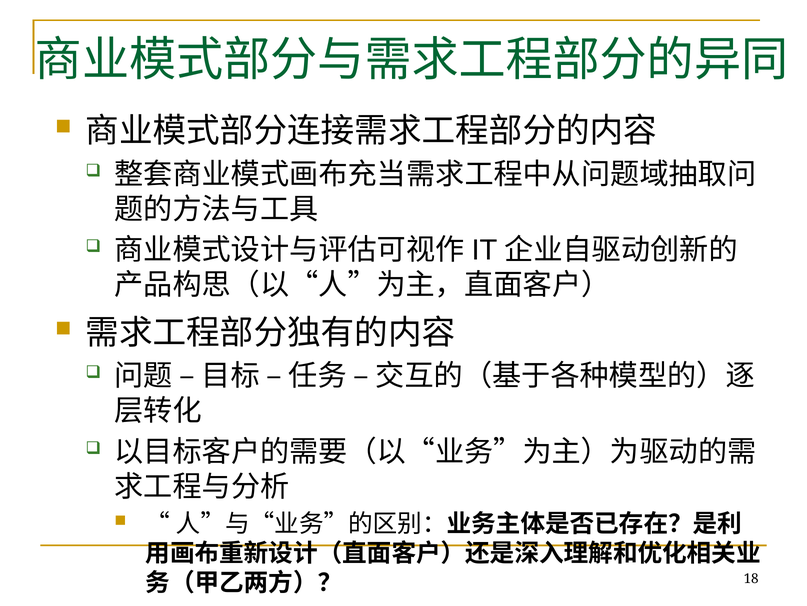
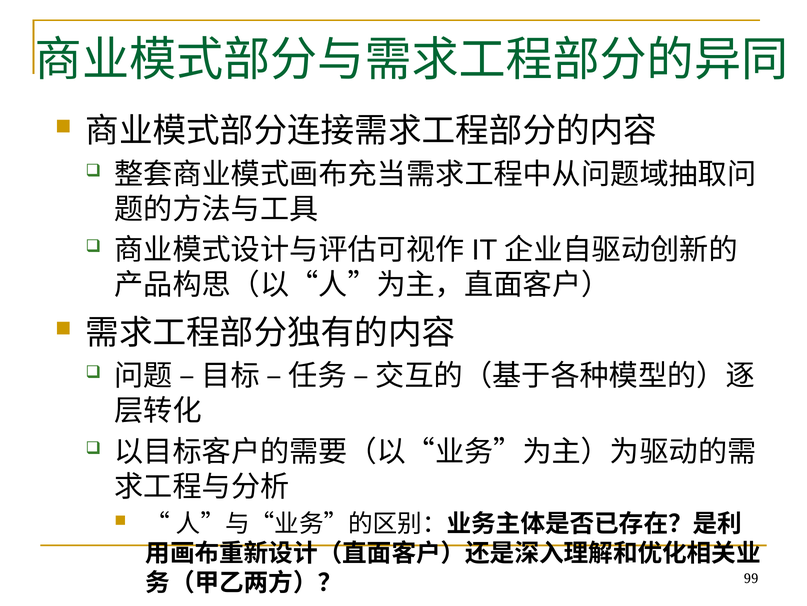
18: 18 -> 99 (751, 578)
